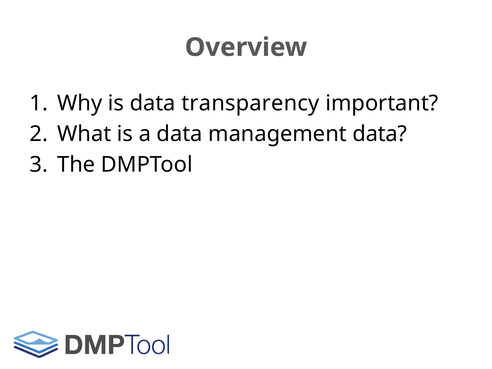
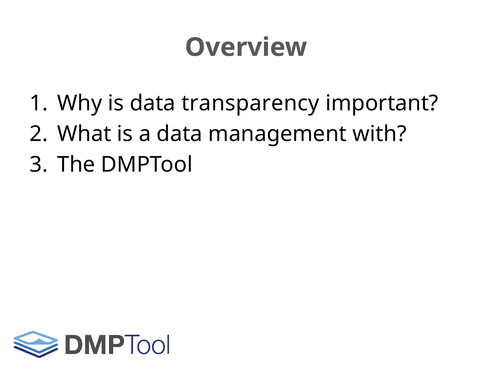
management data: data -> with (380, 134)
